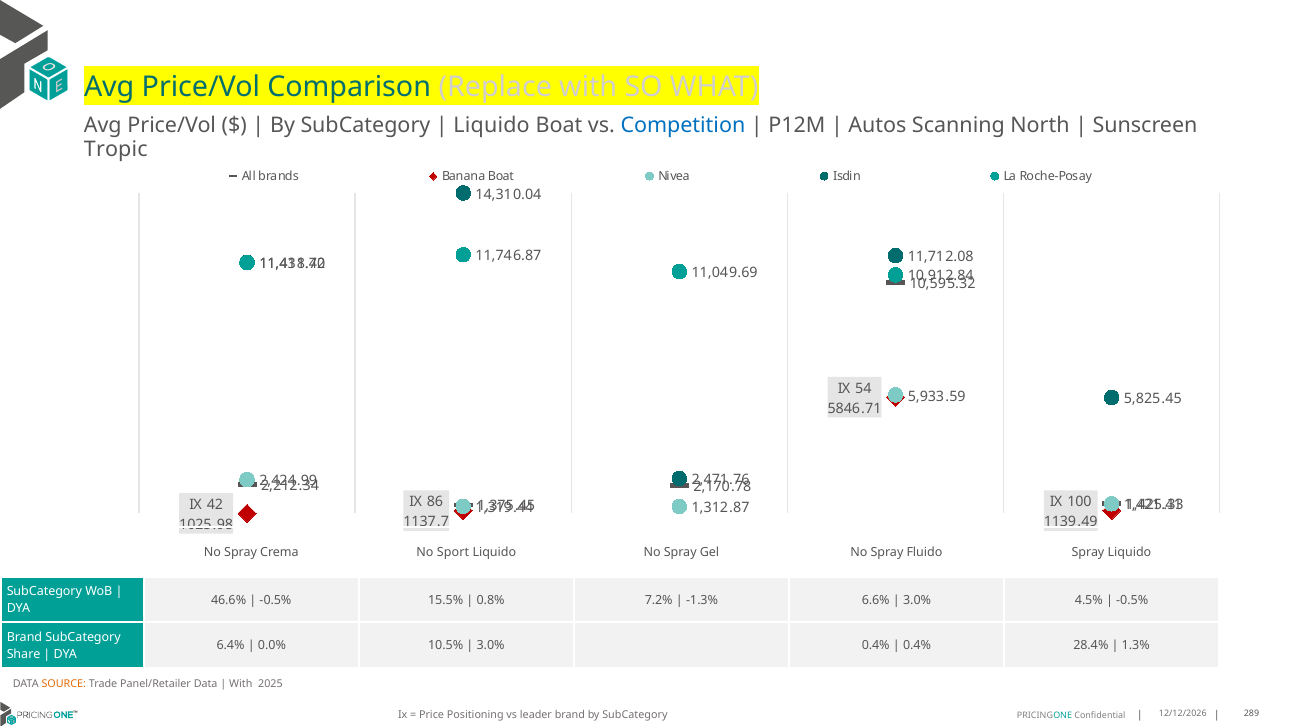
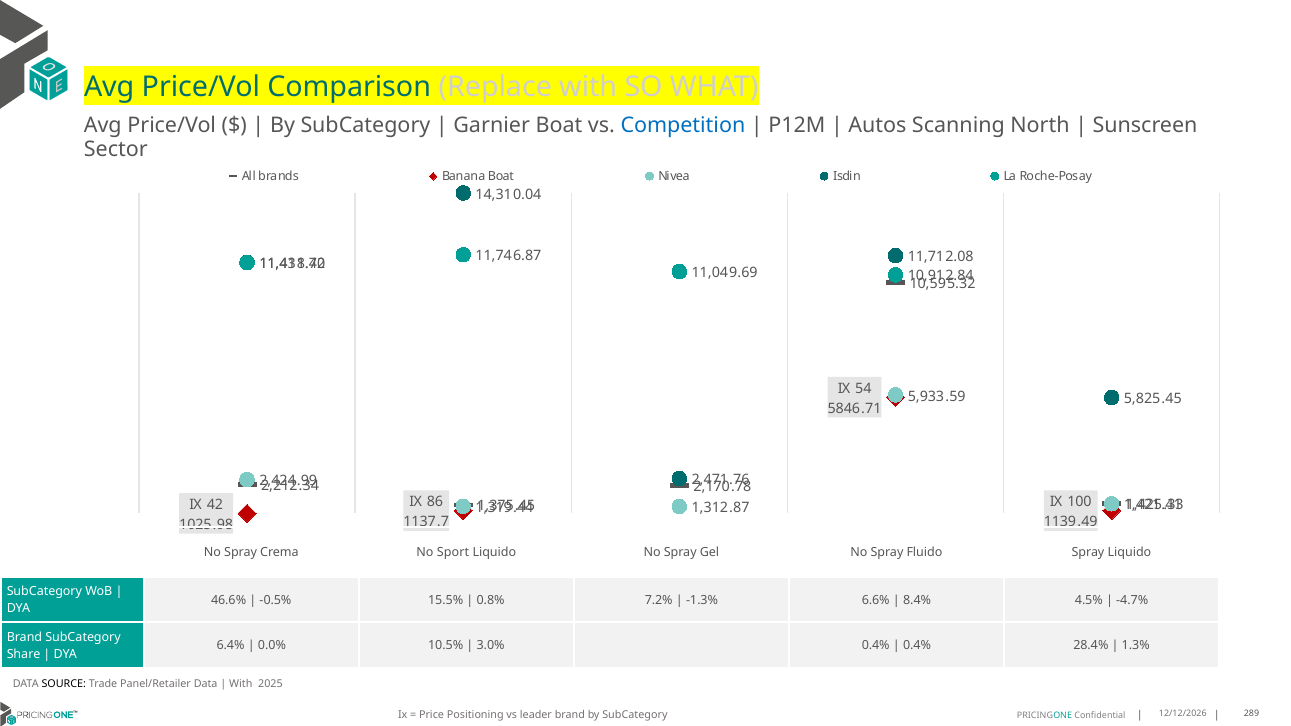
Liquido: Liquido -> Garnier (492, 126)
Tropic: Tropic -> Sector (116, 149)
3.0%: 3.0% -> 8.4% (917, 600)
-0.5%: -0.5% -> -4.7% (1132, 600)
SOURCE colour: orange -> black (64, 684)
